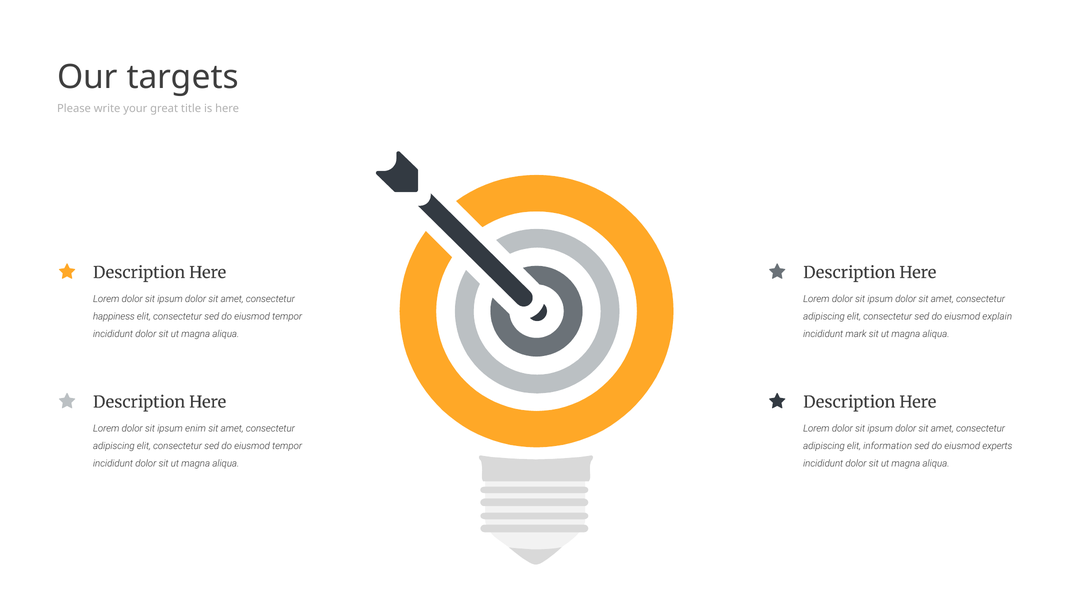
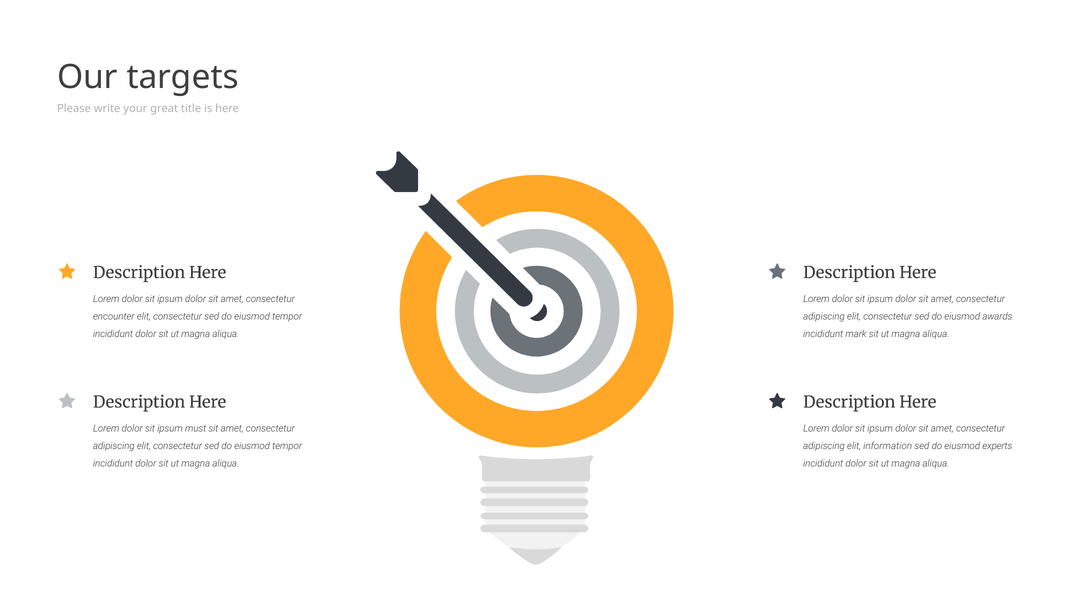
happiness: happiness -> encounter (114, 317)
explain: explain -> awards (997, 317)
enim: enim -> must (196, 429)
